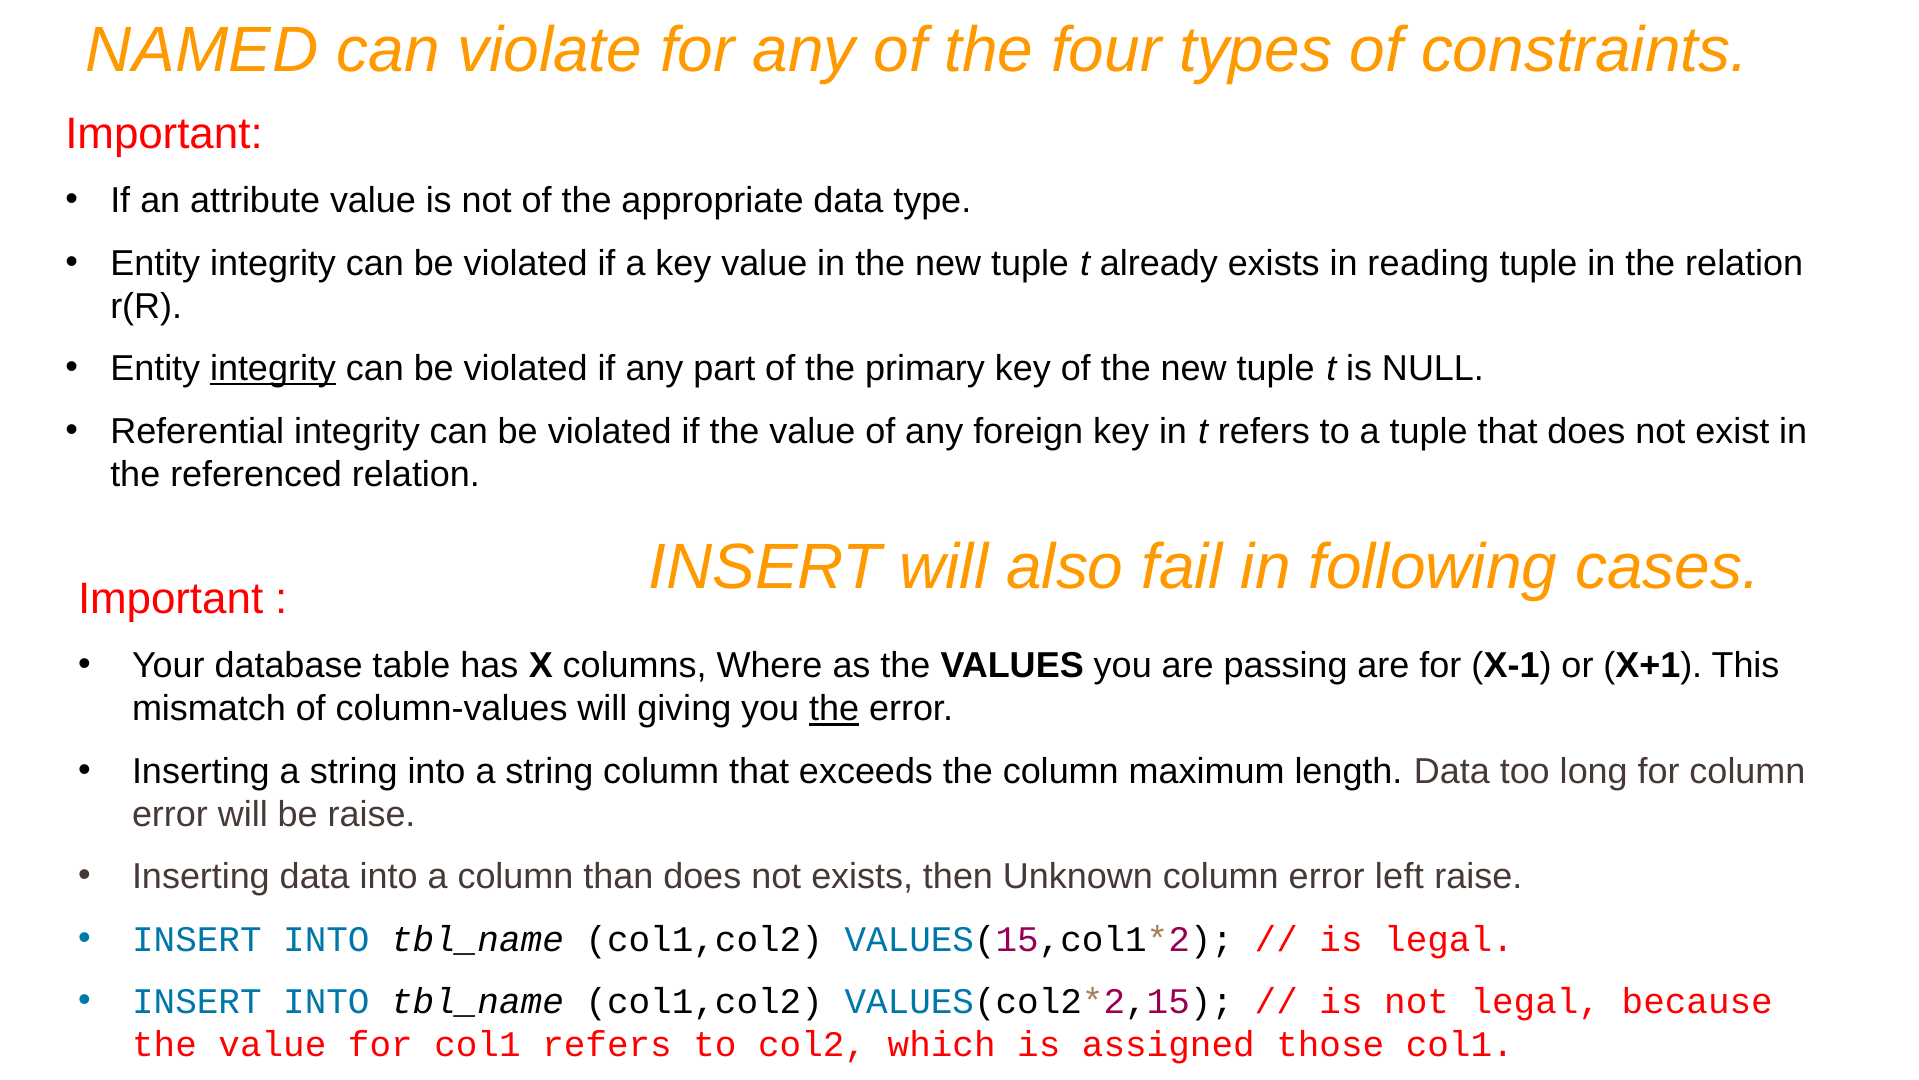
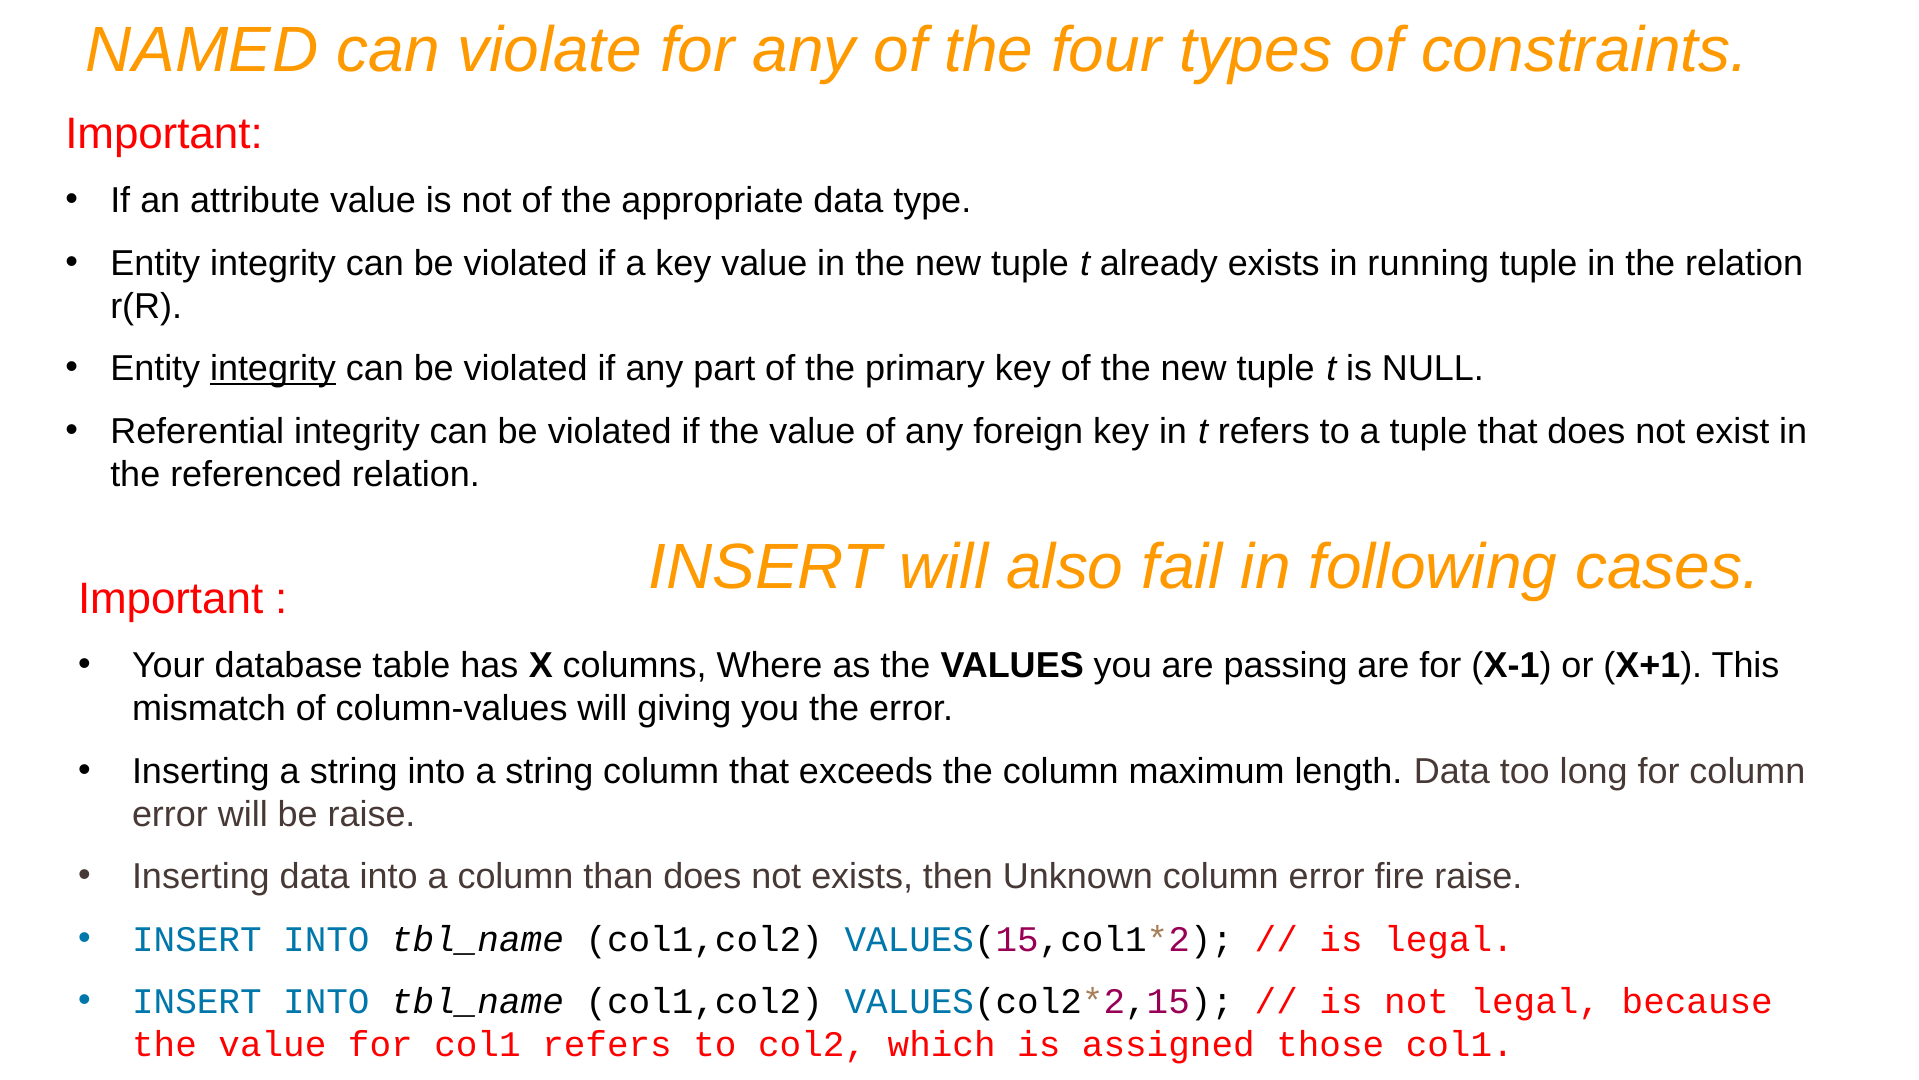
reading: reading -> running (1428, 263)
the underline: present -> none (834, 709)
left: left -> fire (1400, 876)
